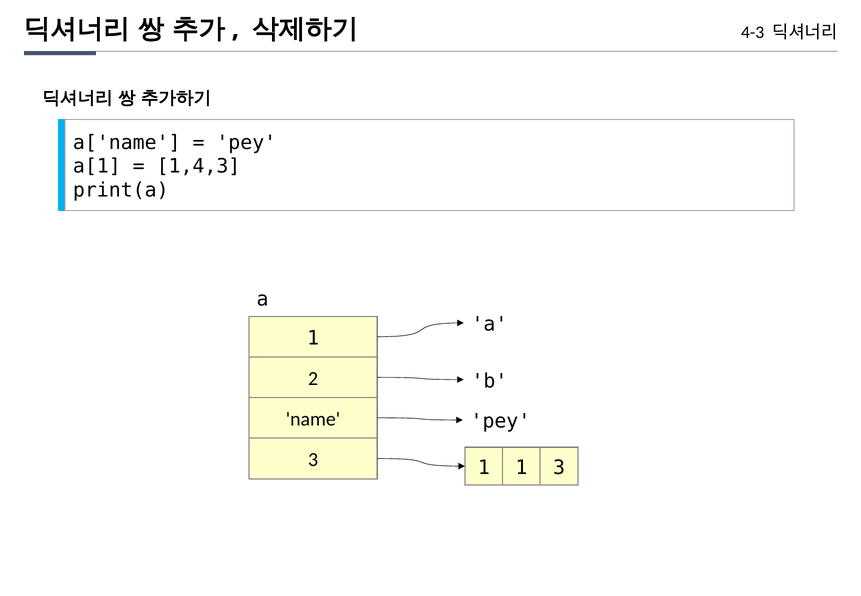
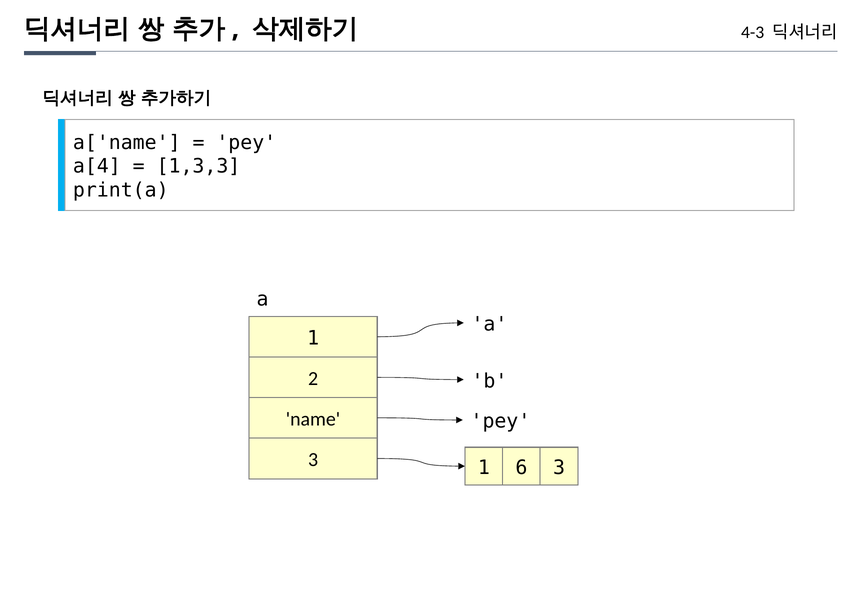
a[1: a[1 -> a[4 (97, 166)
1,4,3: 1,4,3 -> 1,3,3 (198, 166)
1 1: 1 -> 6 (521, 468)
